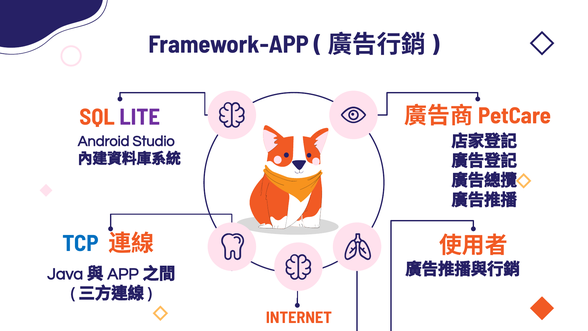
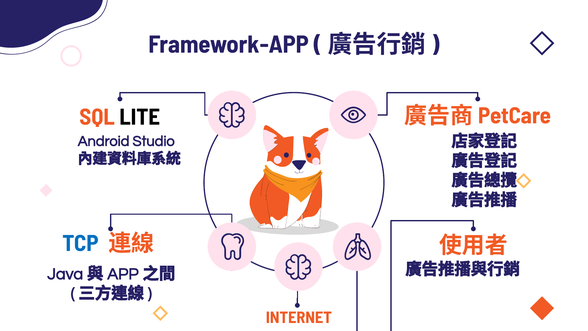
LITE colour: purple -> black (140, 117)
